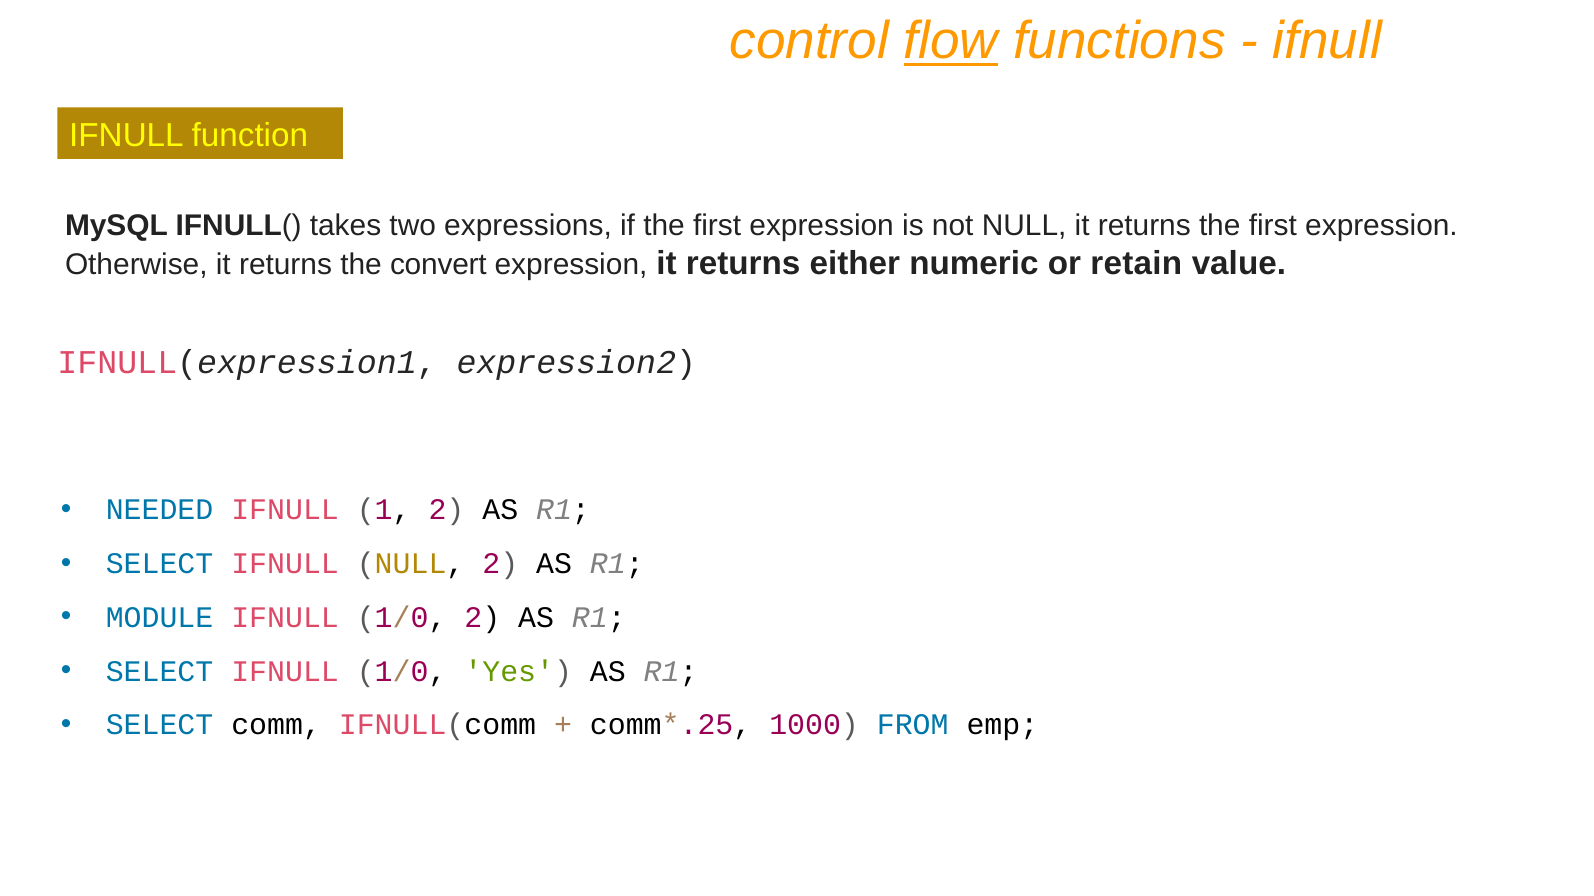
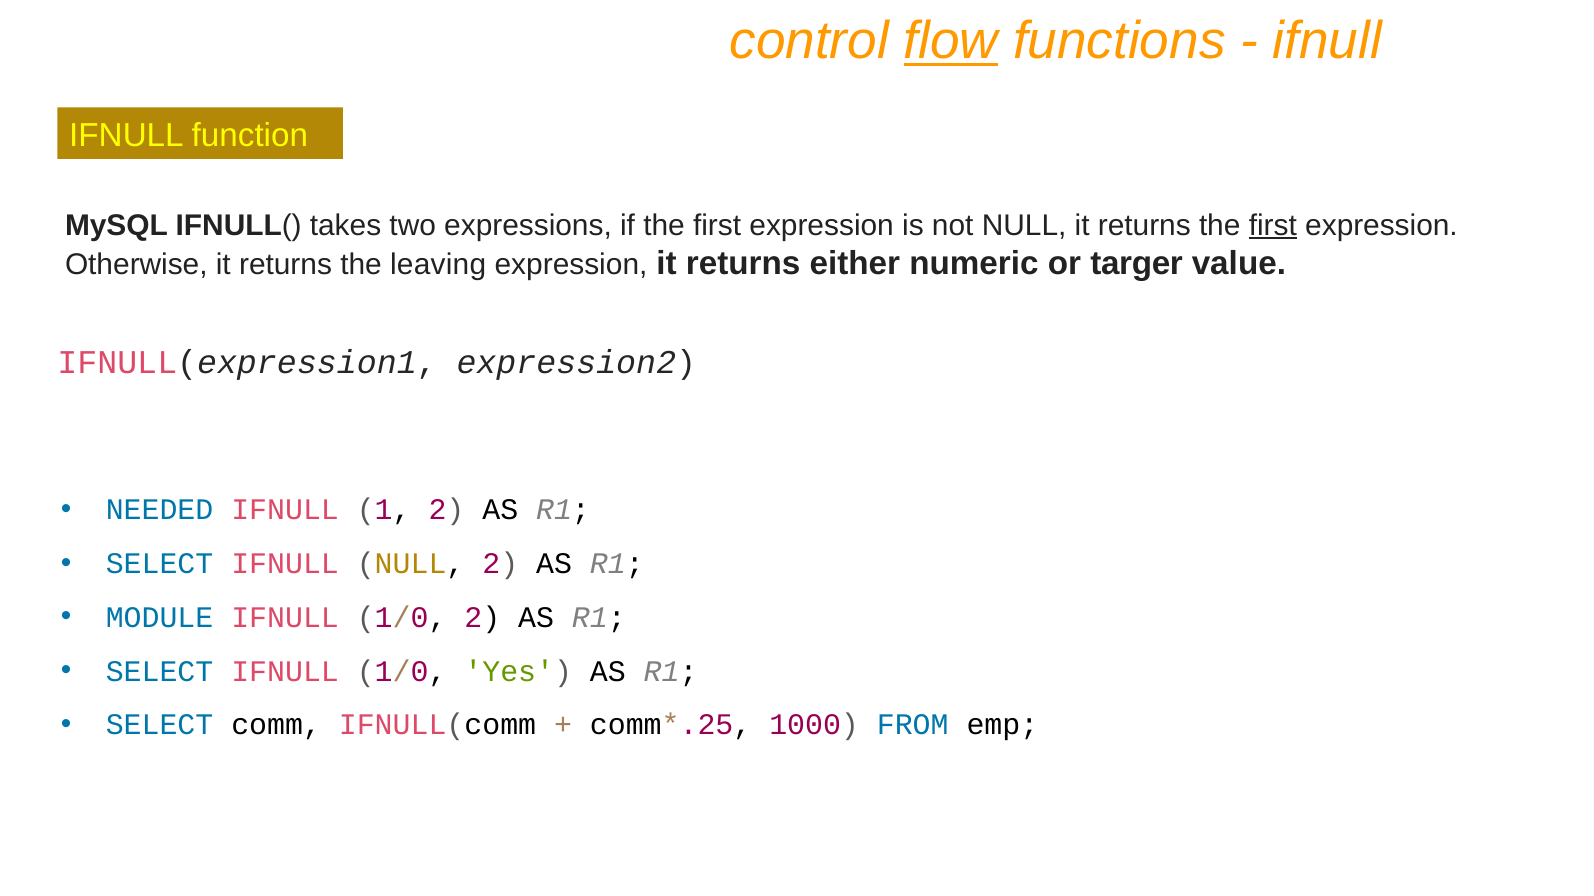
first underline: none -> present (1273, 226)
convert: convert -> leaving (438, 265)
retain: retain -> targer (1137, 264)
